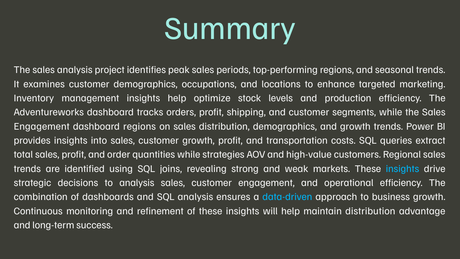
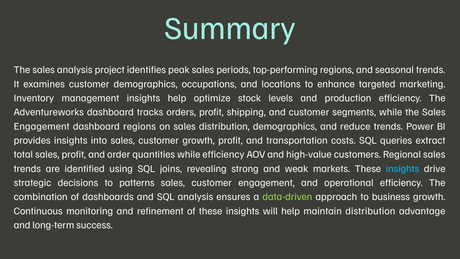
and growth: growth -> reduce (355, 126)
while strategies: strategies -> efficiency (223, 154)
to analysis: analysis -> patterns (137, 183)
data-driven colour: light blue -> light green (287, 197)
